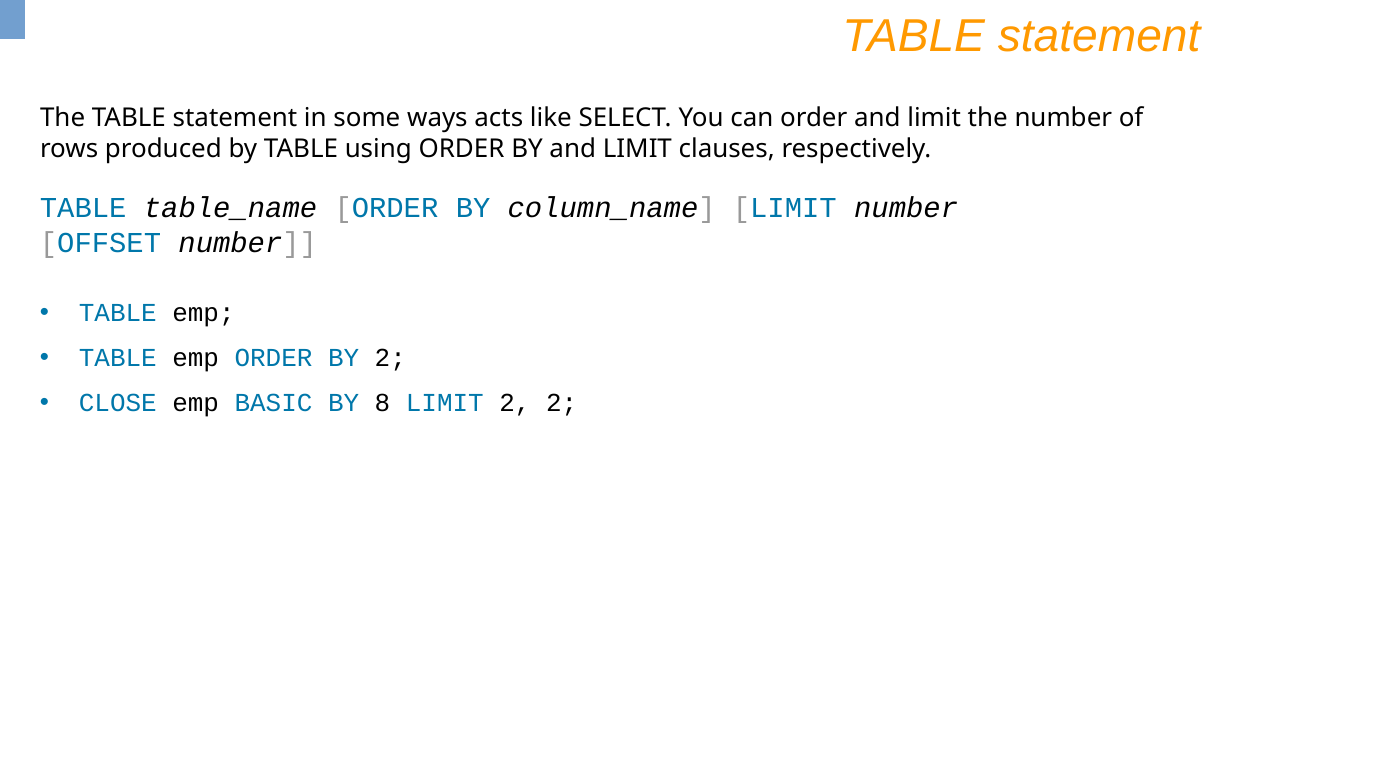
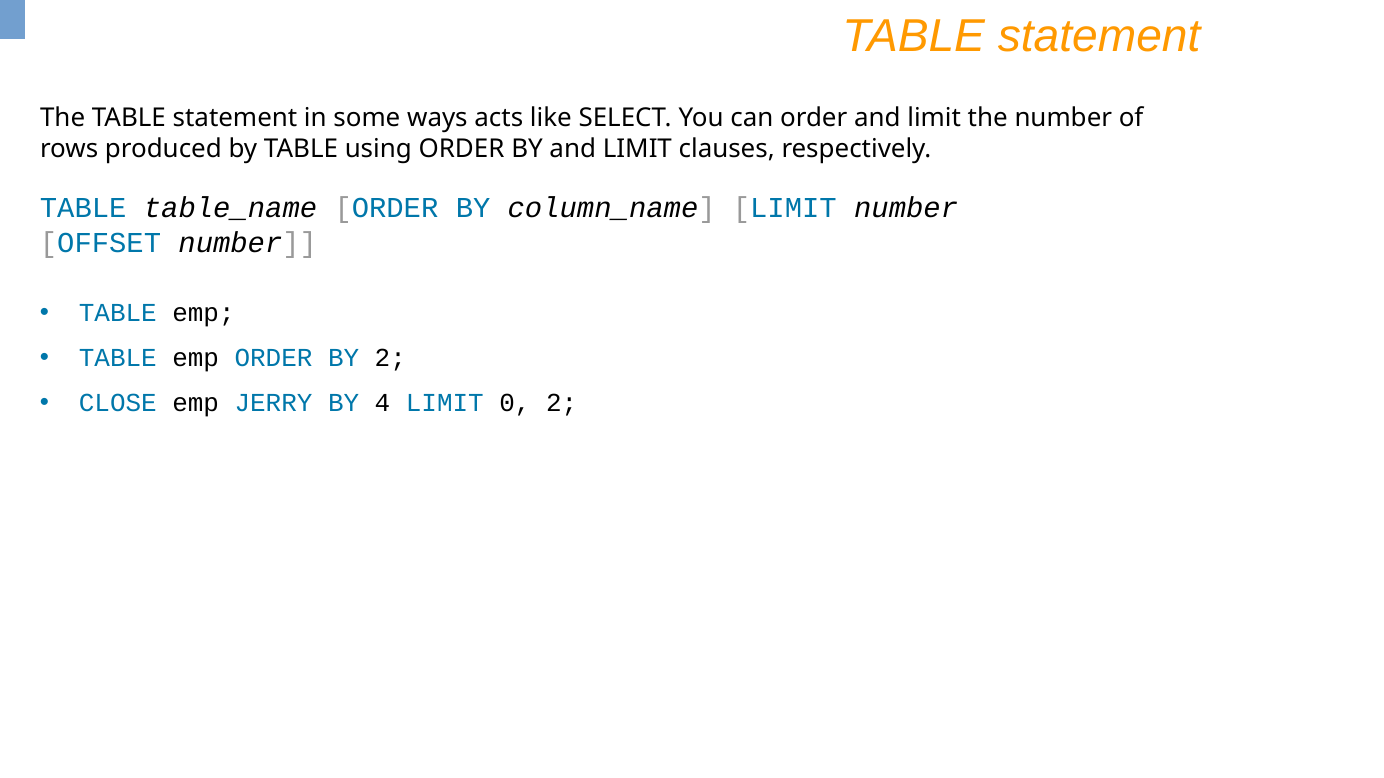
BASIC: BASIC -> JERRY (274, 404)
8: 8 -> 4 (383, 404)
LIMIT 2: 2 -> 0 (515, 404)
